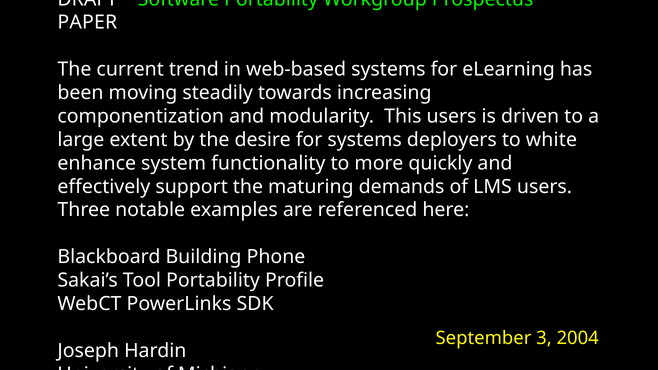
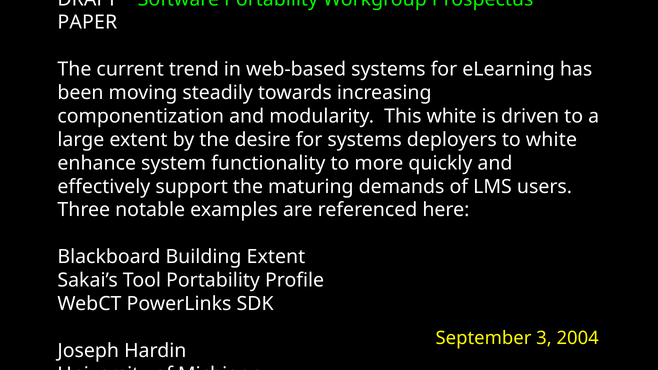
This users: users -> white (452, 116)
Building Phone: Phone -> Extent (276, 257)
